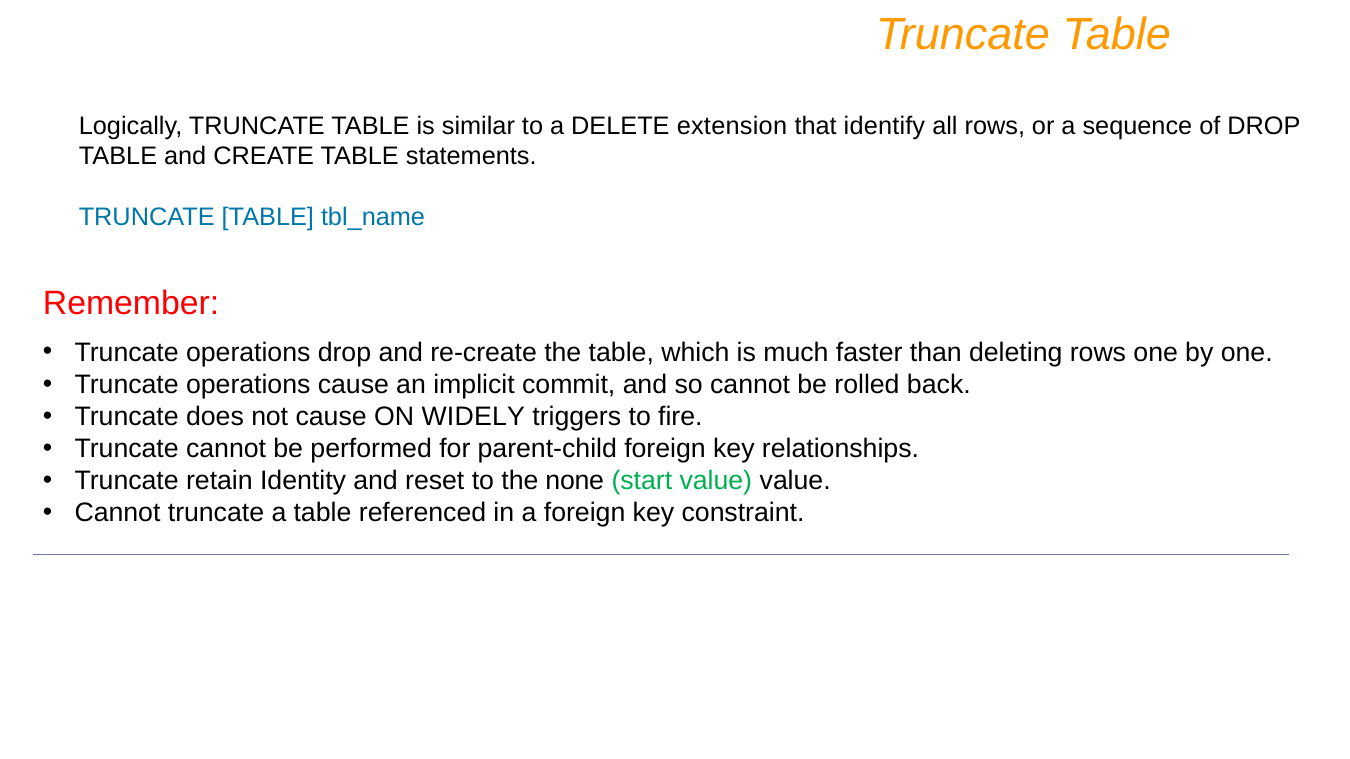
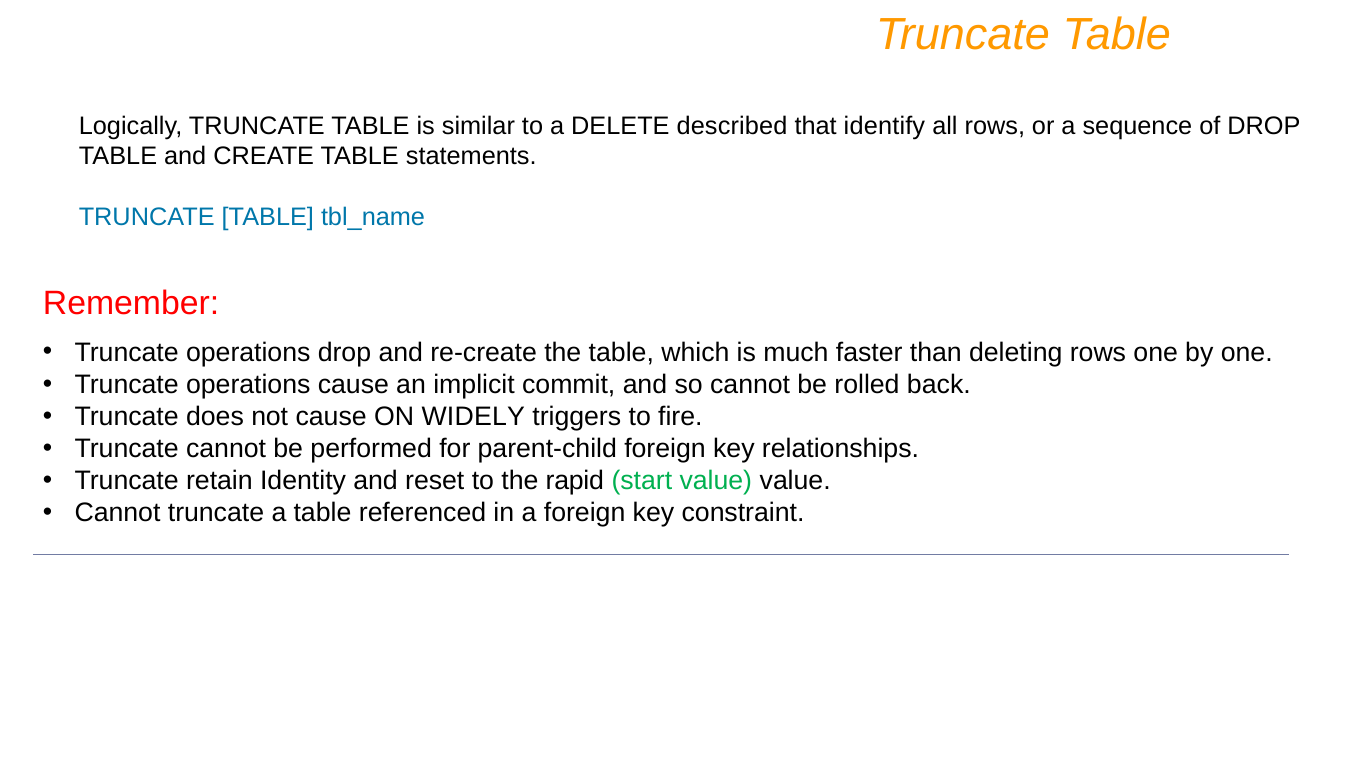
extension: extension -> described (732, 126)
none: none -> rapid (575, 481)
